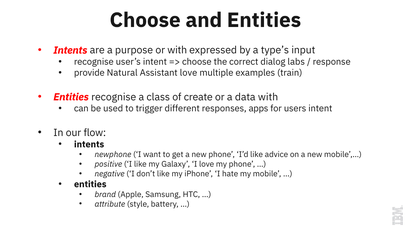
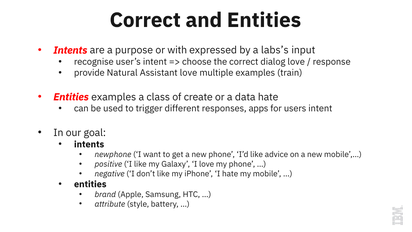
Choose: Choose -> Correct (145, 20)
type’s: type’s -> labs’s (275, 50)
dialog labs: labs -> love (296, 62)
Entities recognise: recognise -> examples (114, 97)
data with: with -> hate (268, 97)
flow: flow -> goal (95, 133)
